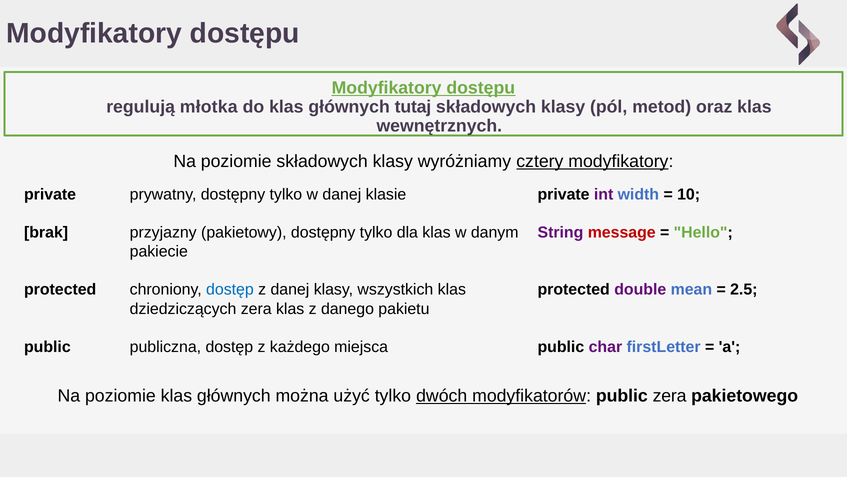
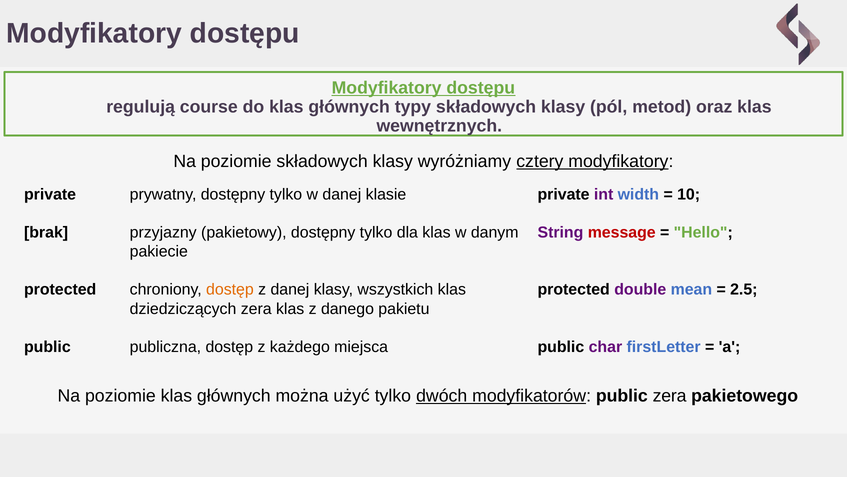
młotka: młotka -> course (209, 107)
tutaj: tutaj -> typy (413, 107)
dostęp colour: blue -> orange (230, 289)
